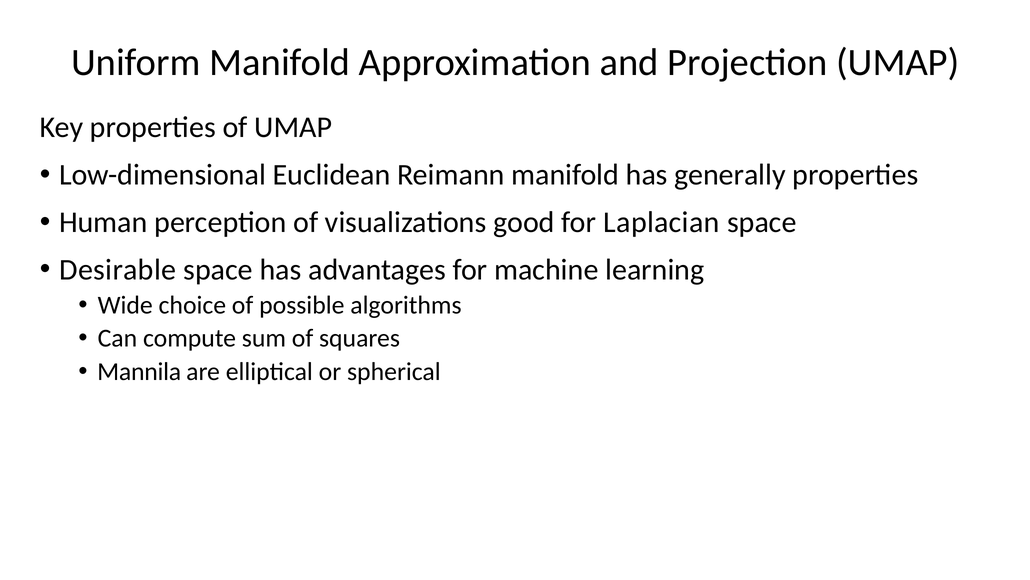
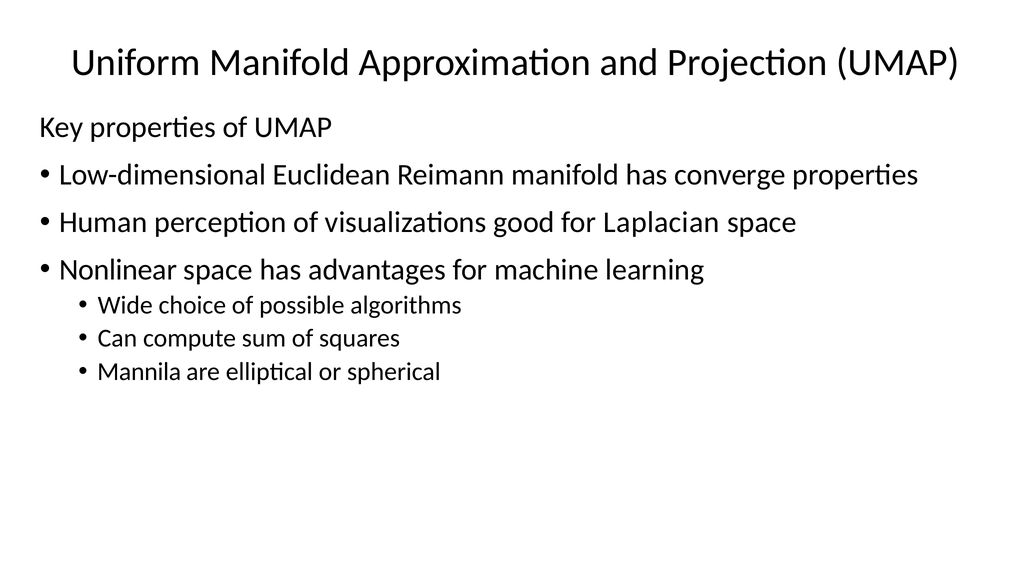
generally: generally -> converge (730, 175)
Desirable: Desirable -> Nonlinear (118, 269)
